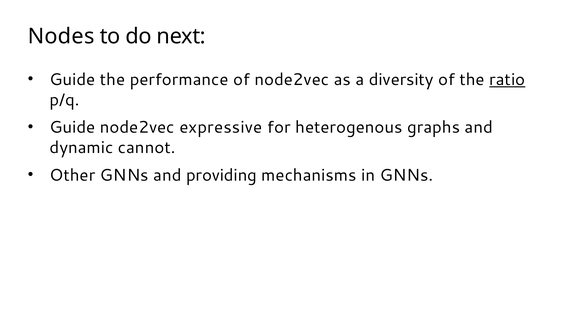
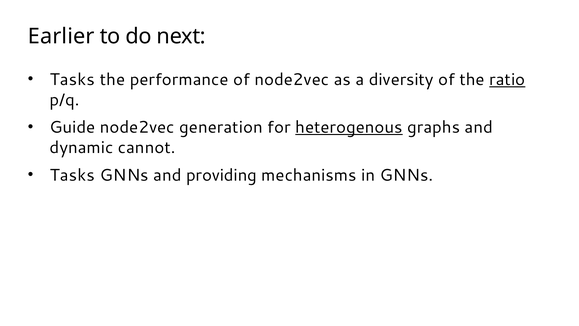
Nodes: Nodes -> Earlier (61, 36)
Guide: Guide -> Tasks (72, 79)
expressive: expressive -> generation (221, 127)
heterogenous underline: none -> present (349, 127)
Other: Other -> Tasks (72, 175)
